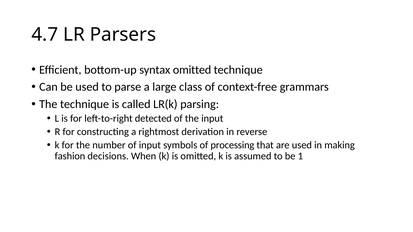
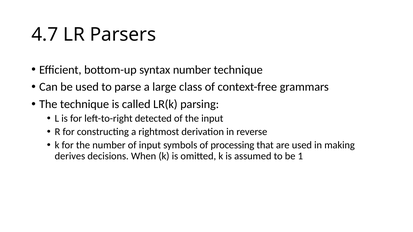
syntax omitted: omitted -> number (192, 70)
fashion: fashion -> derives (70, 156)
